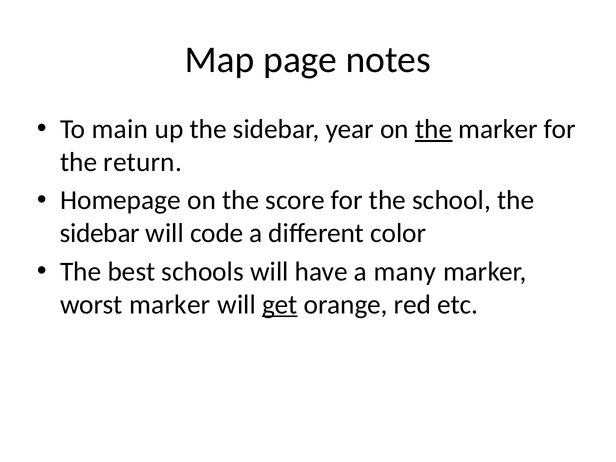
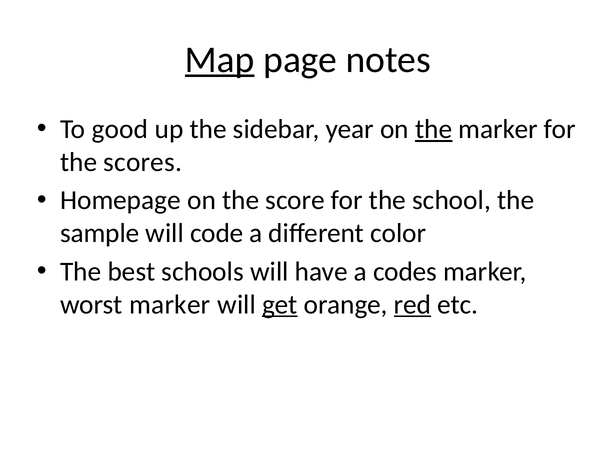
Map underline: none -> present (220, 60)
main: main -> good (120, 129)
return: return -> scores (143, 162)
sidebar: sidebar -> sample (100, 233)
many: many -> codes (405, 272)
red underline: none -> present (413, 304)
